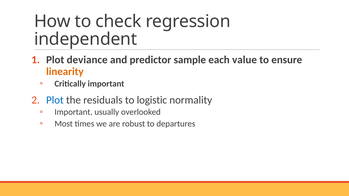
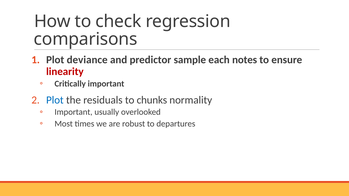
independent: independent -> comparisons (86, 39)
value: value -> notes (245, 60)
linearity colour: orange -> red (65, 72)
logistic: logistic -> chunks (152, 100)
